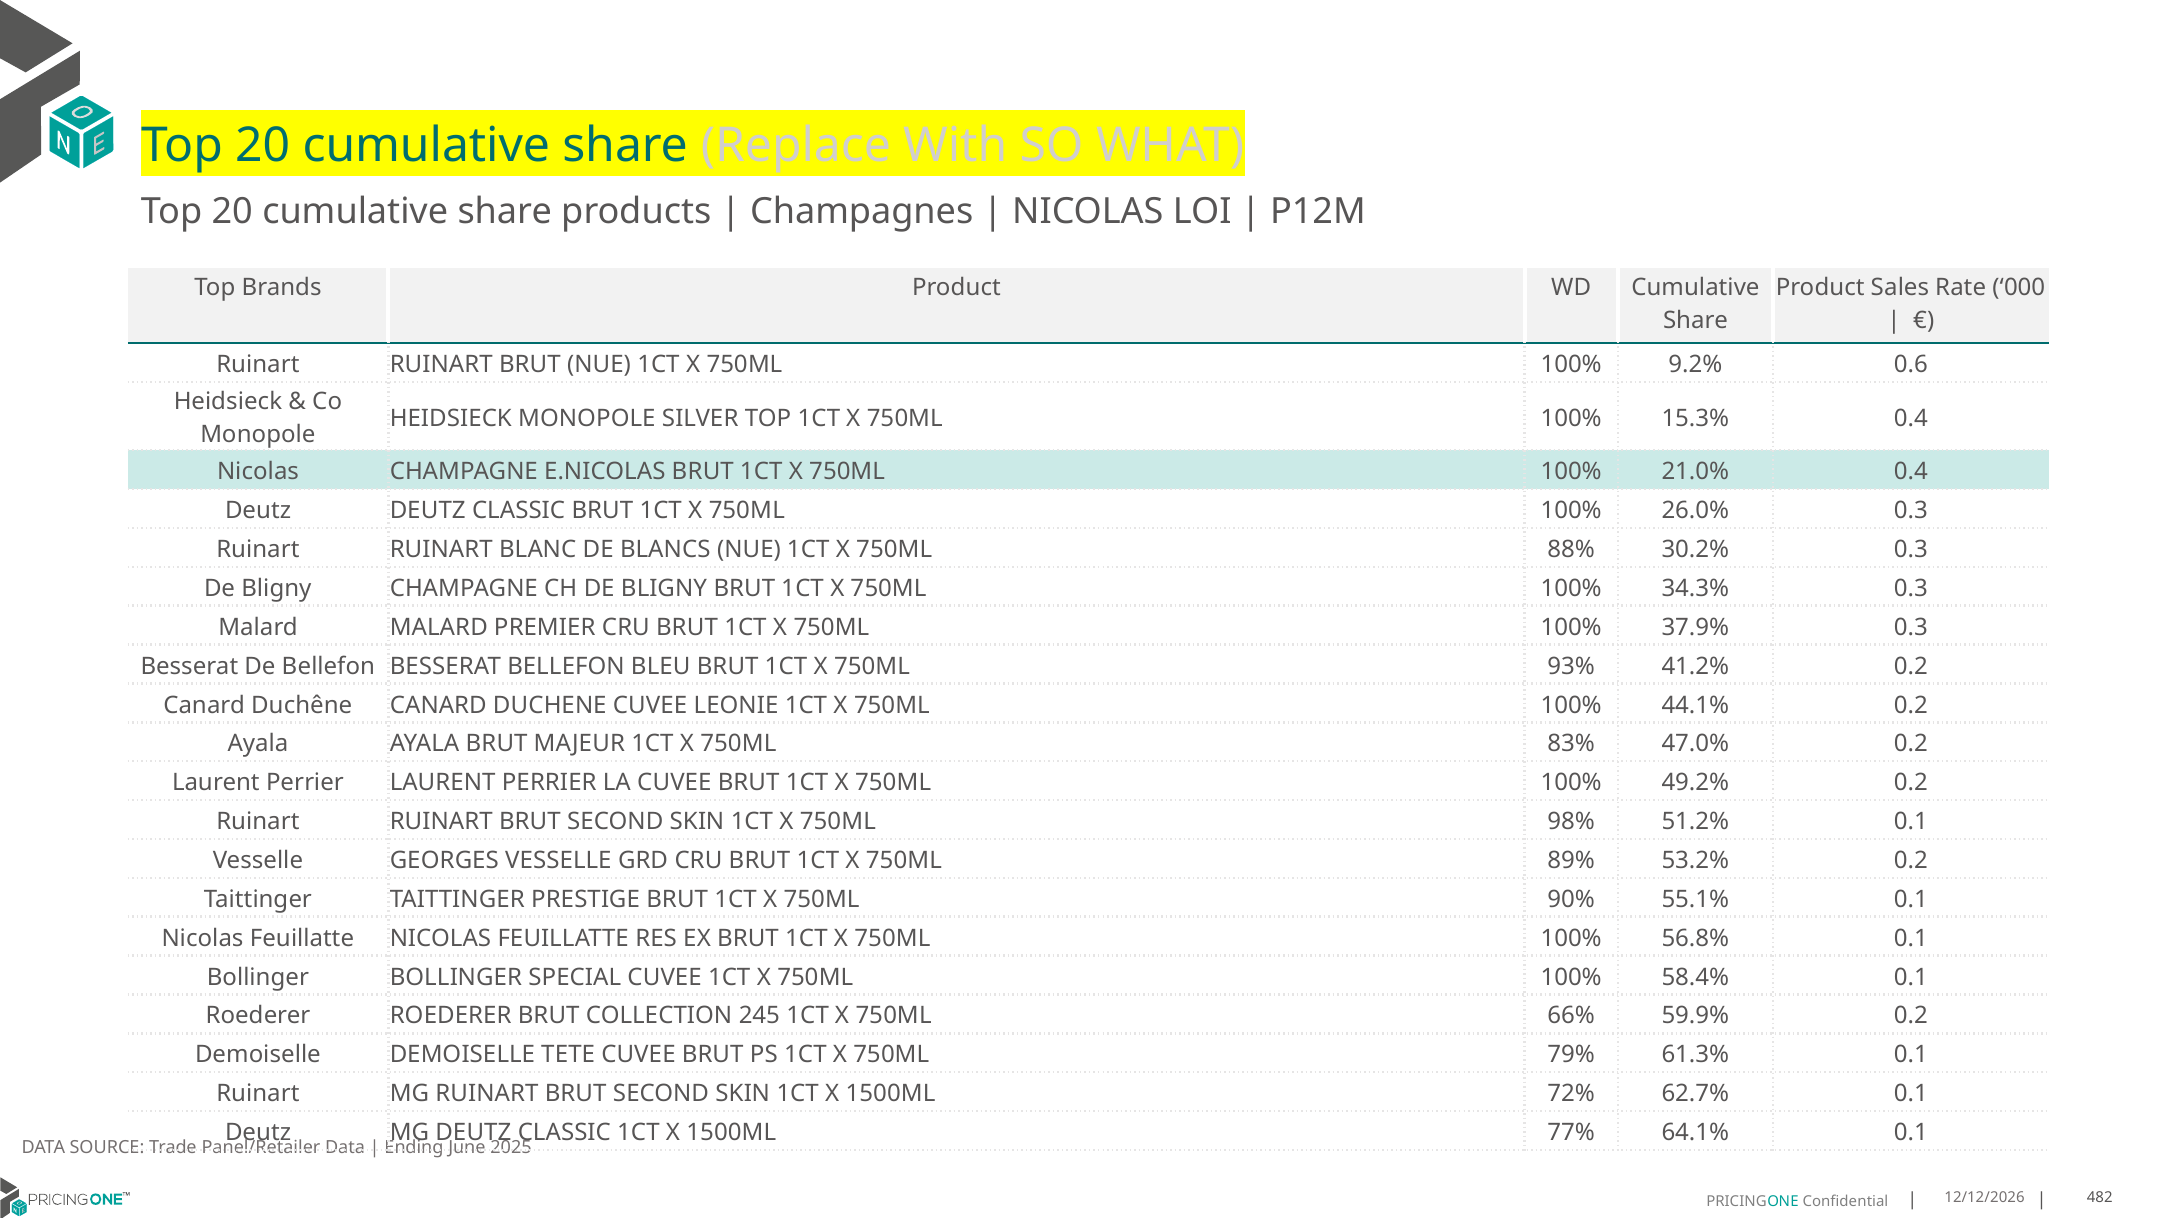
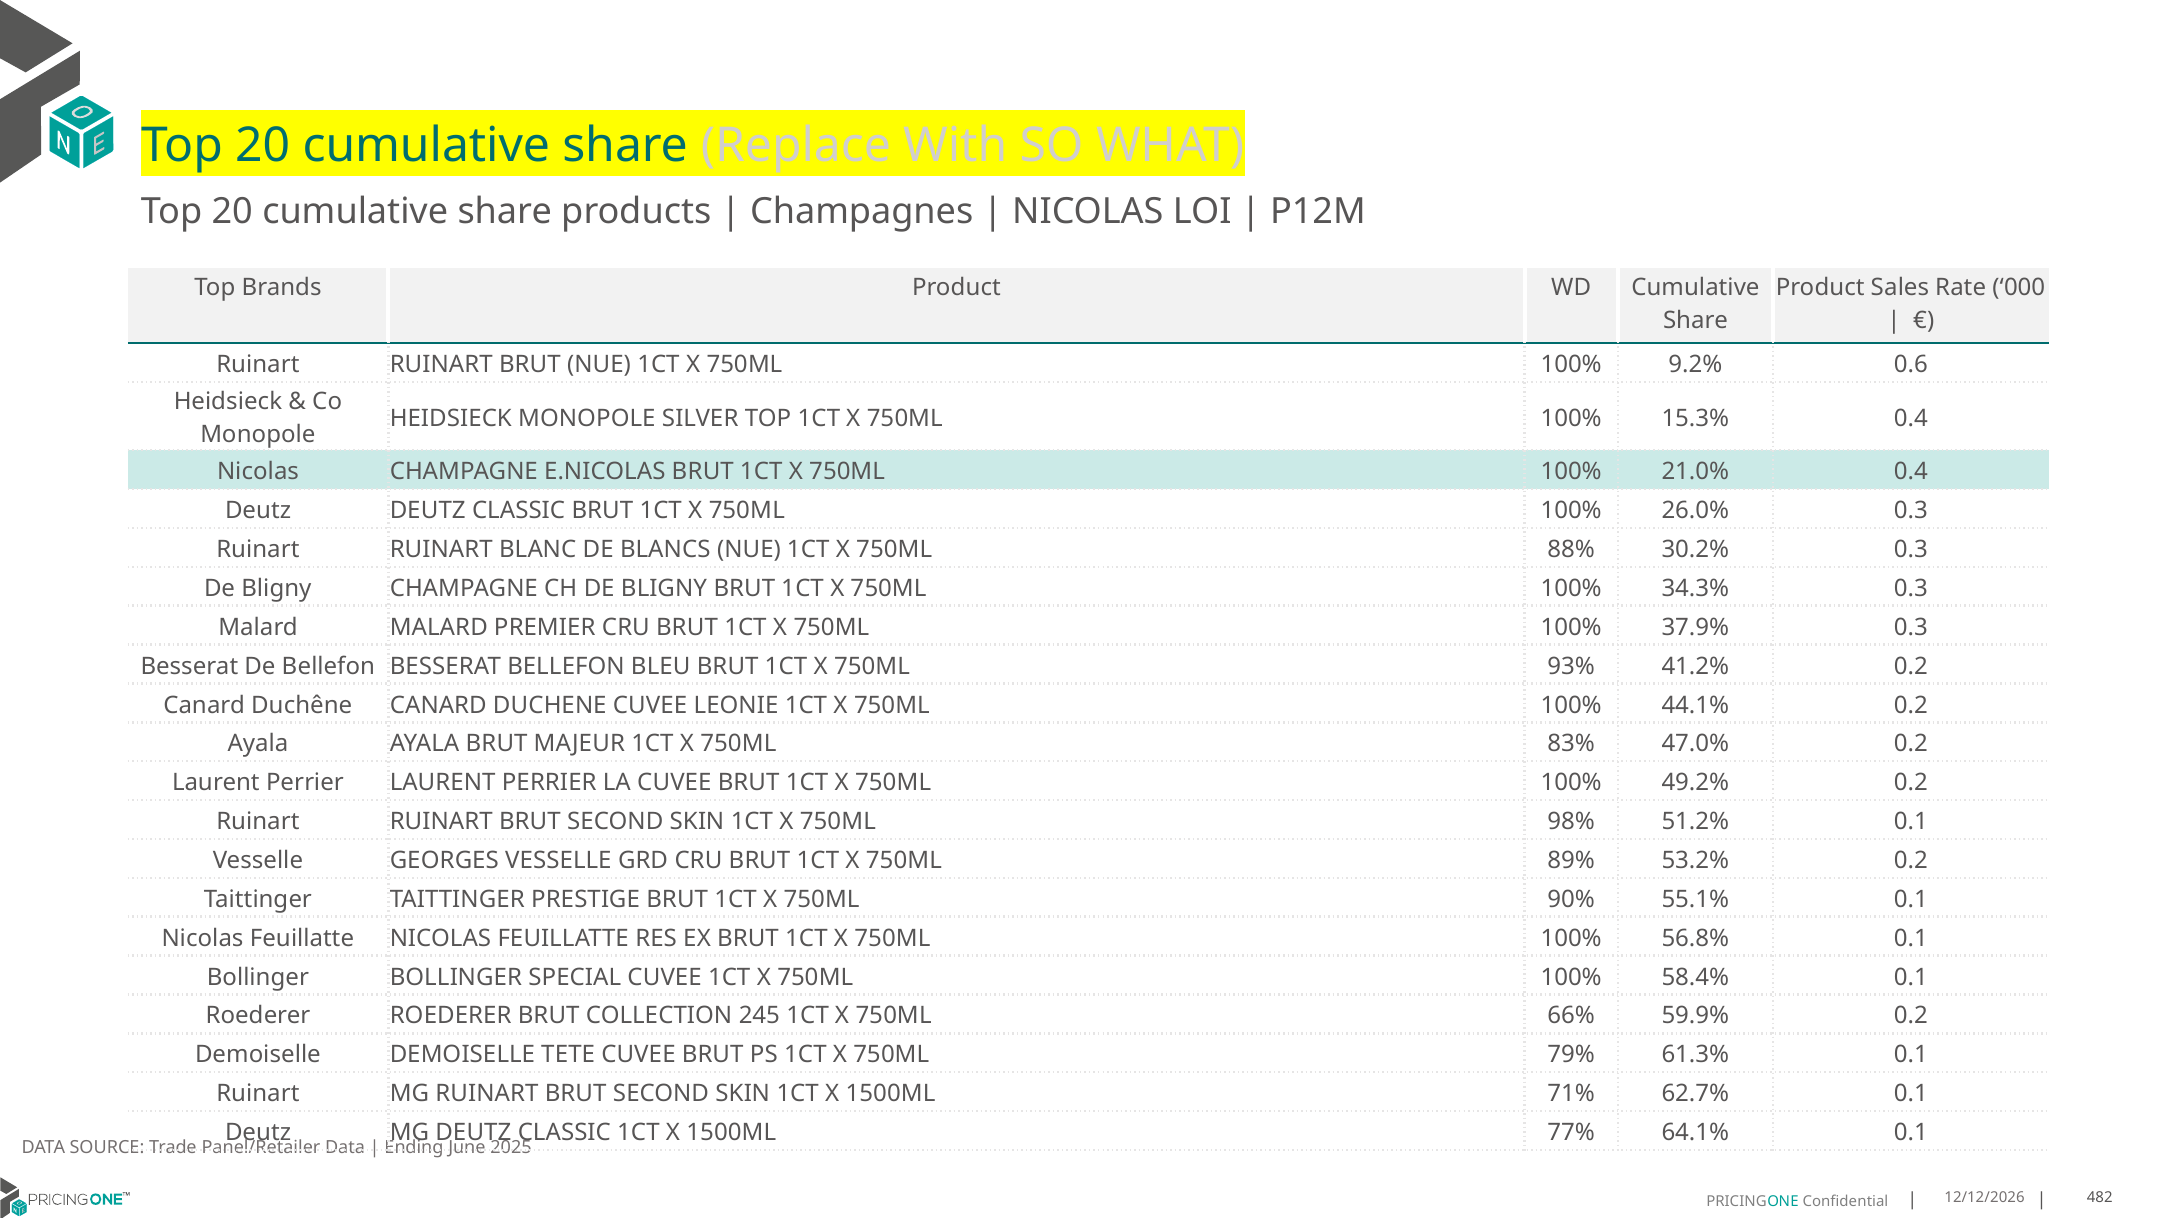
72%: 72% -> 71% (1571, 1094)
